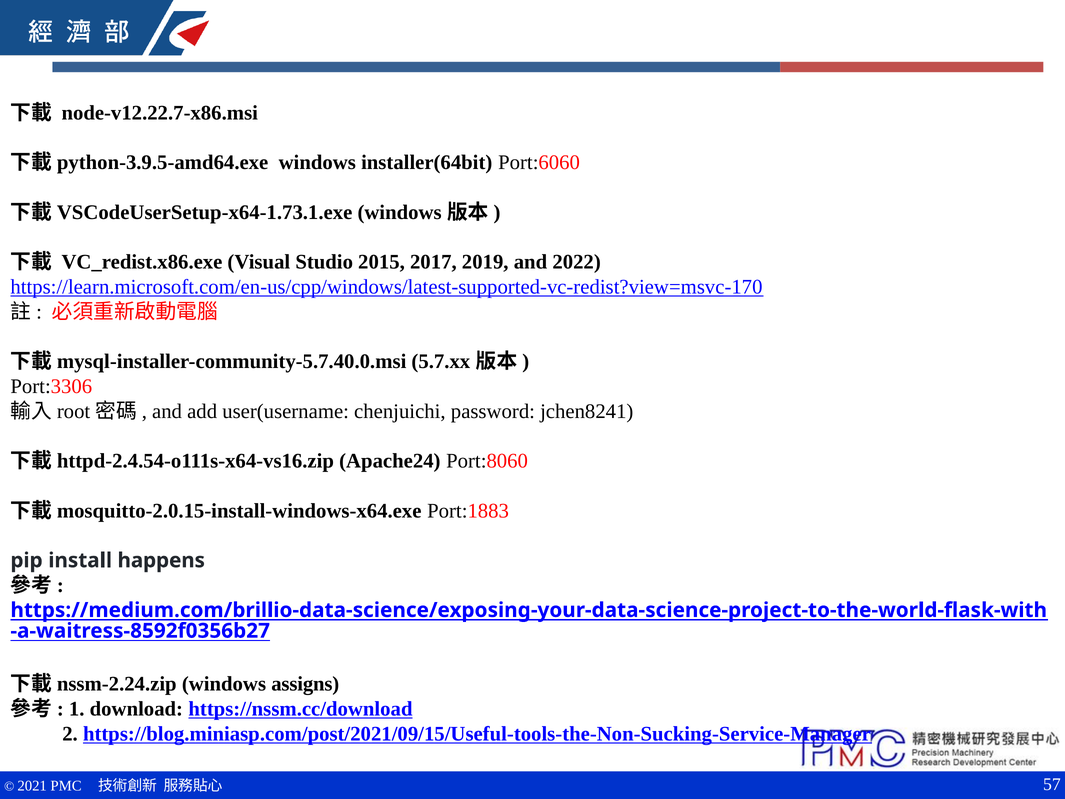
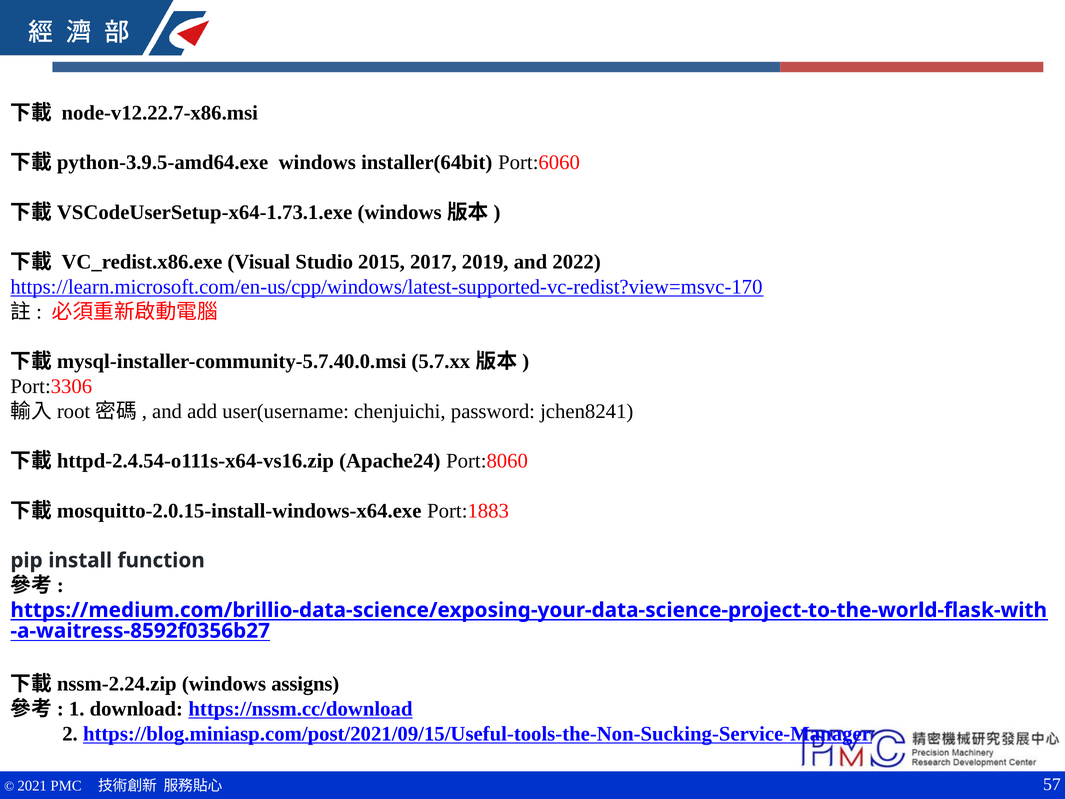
happens: happens -> function (161, 560)
